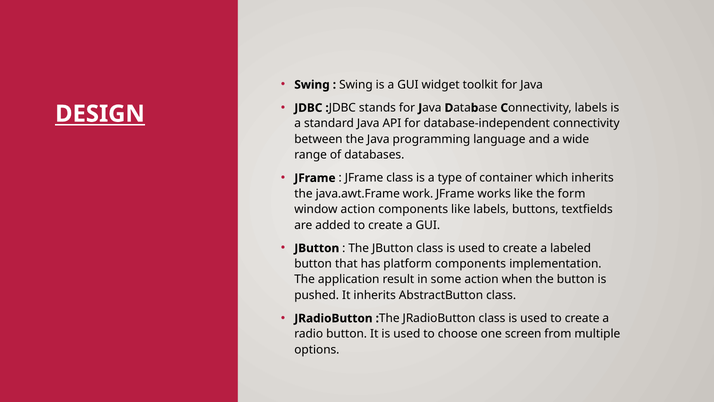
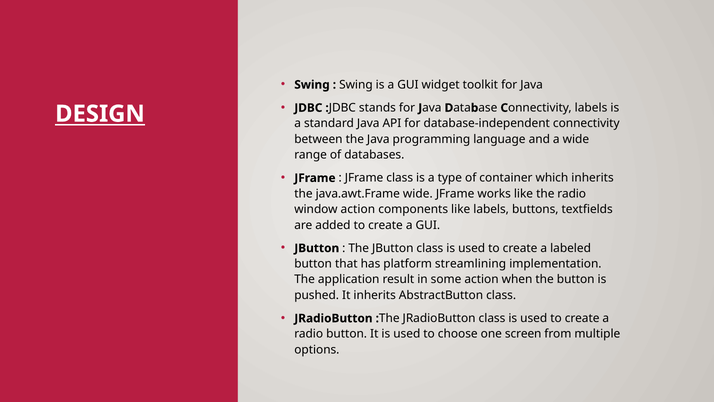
java.awt.Frame work: work -> wide (418, 194)
the form: form -> radio (572, 194)
platform components: components -> streamlining (471, 264)
